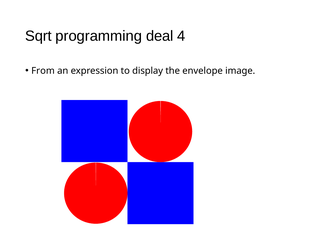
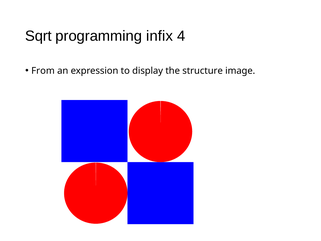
deal: deal -> infix (160, 36)
envelope: envelope -> structure (203, 71)
